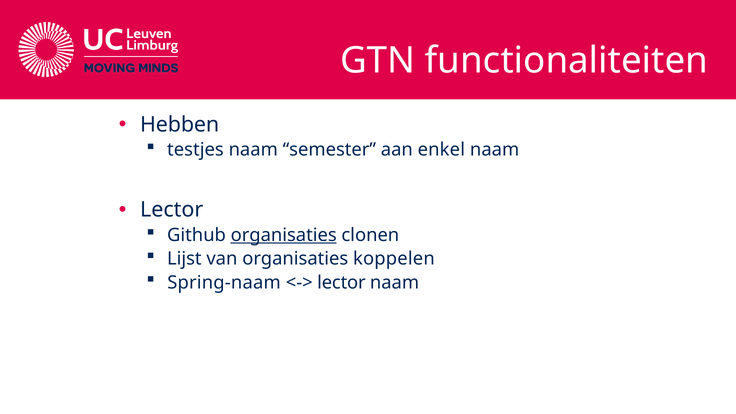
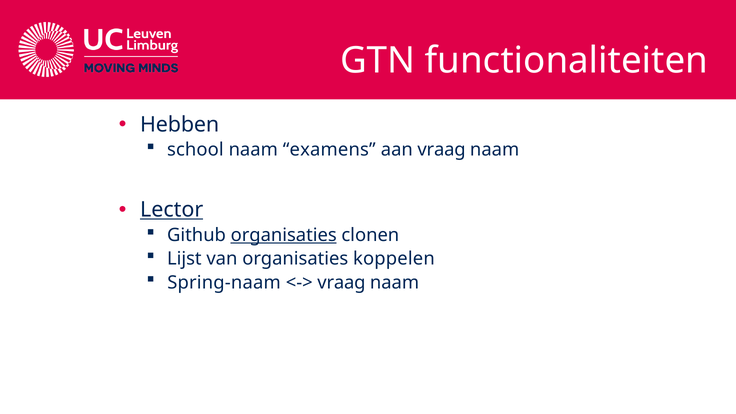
testjes: testjes -> school (195, 150)
semester: semester -> examens (329, 150)
aan enkel: enkel -> vraag (442, 150)
Lector underline: none -> present (172, 210)
lector: lector -> vraag (341, 283)
